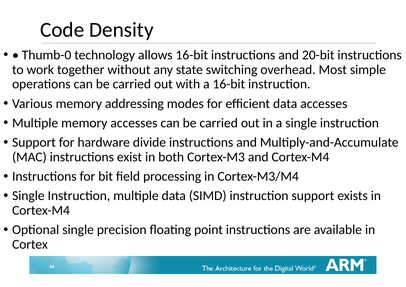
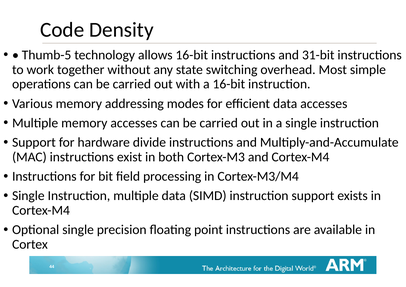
Thumb-0: Thumb-0 -> Thumb-5 (47, 55)
20-bit: 20-bit -> 31-bit (318, 55)
